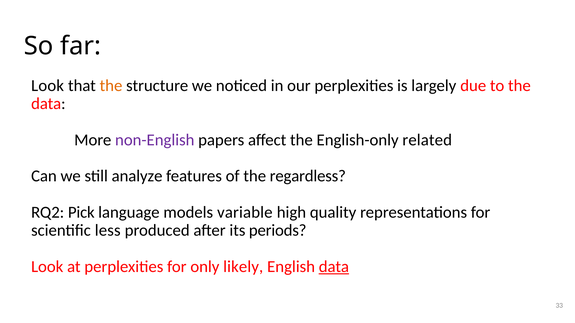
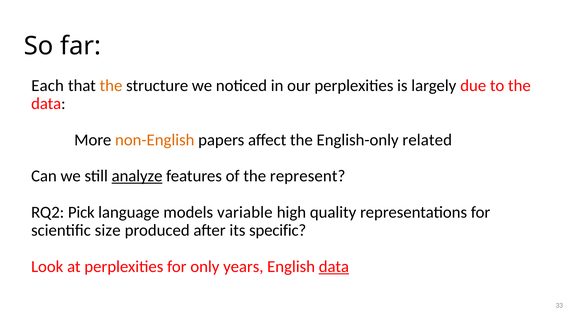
Look: Look -> Each (48, 86)
non-English colour: purple -> orange (155, 140)
analyze underline: none -> present (137, 176)
regardless: regardless -> represent (308, 176)
less: less -> size (108, 231)
periods: periods -> specific (278, 231)
likely: likely -> years (243, 267)
